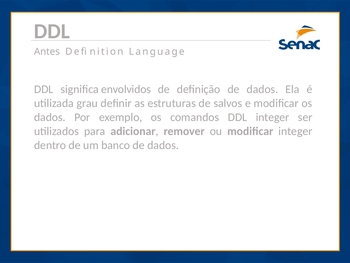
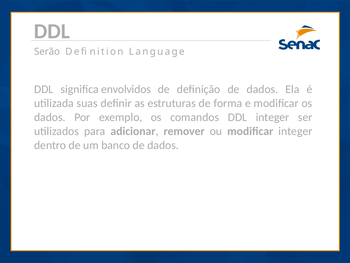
Antes: Antes -> Serão (47, 52)
grau: grau -> suas (87, 103)
salvos: salvos -> forma (228, 103)
